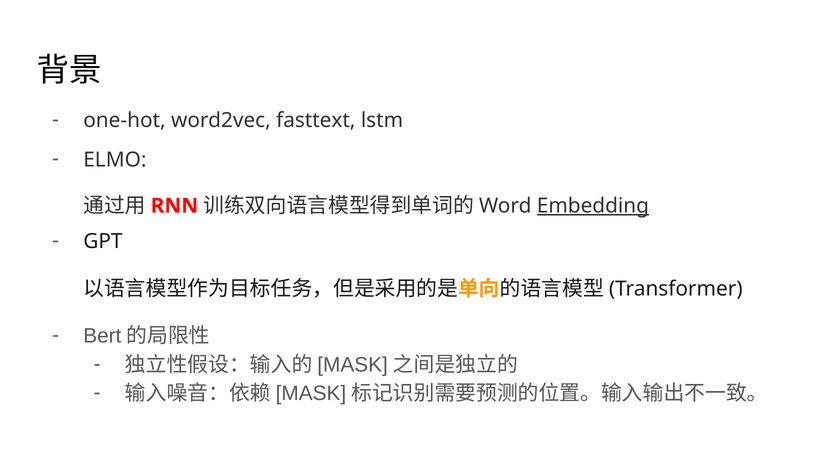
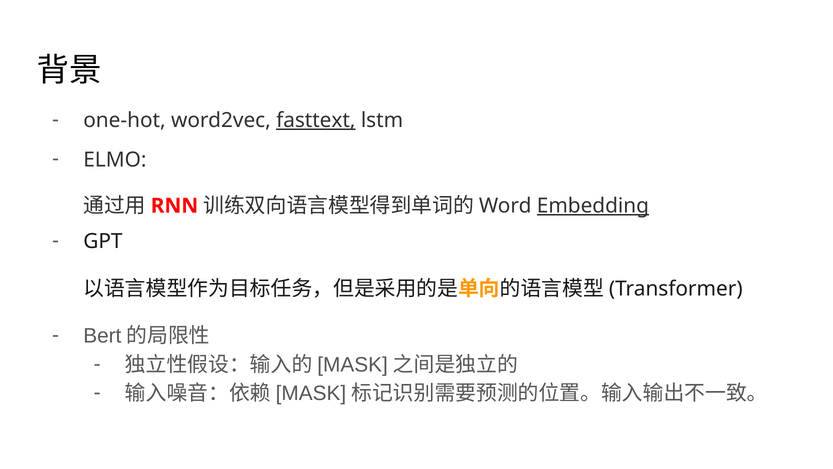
fasttext underline: none -> present (316, 120)
